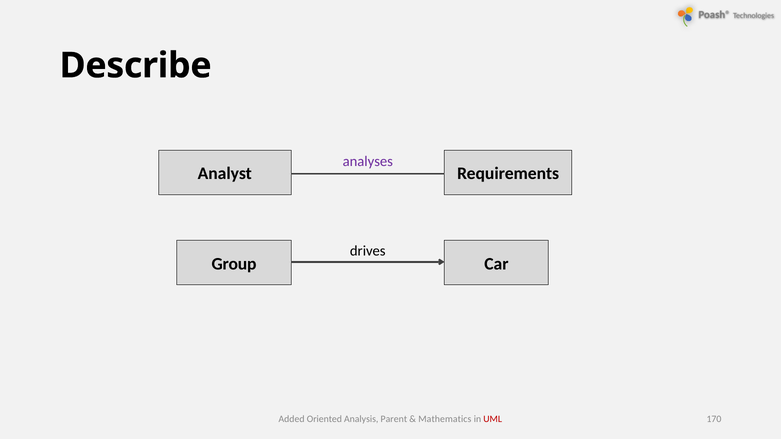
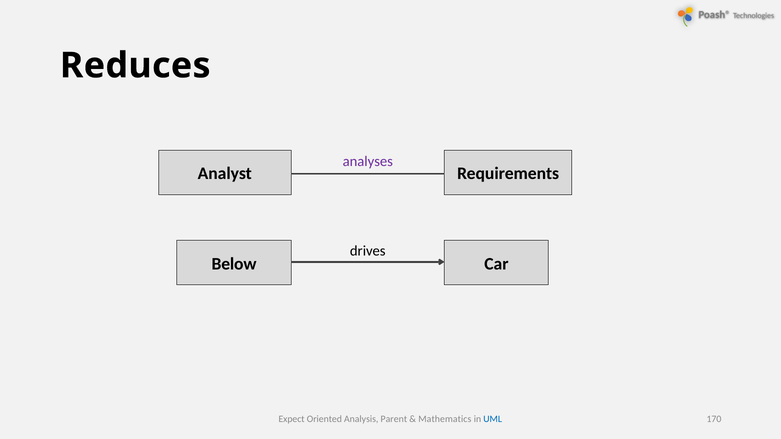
Describe: Describe -> Reduces (135, 66)
Group: Group -> Below (234, 264)
Added: Added -> Expect (292, 419)
UML colour: red -> blue (493, 419)
